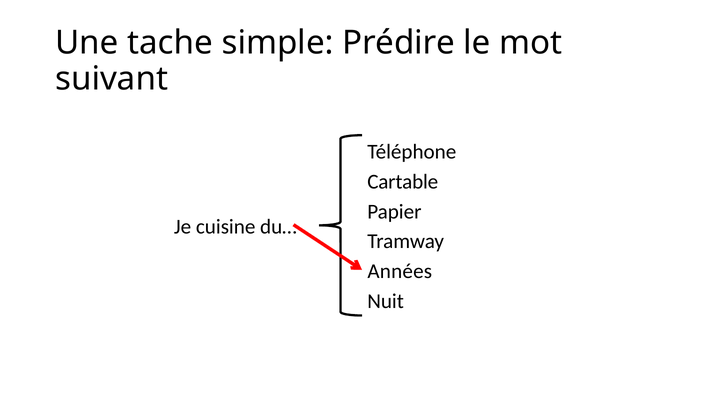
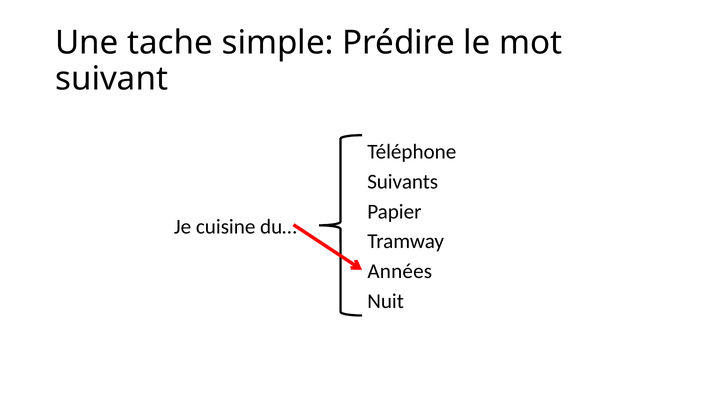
Cartable: Cartable -> Suivants (403, 182)
